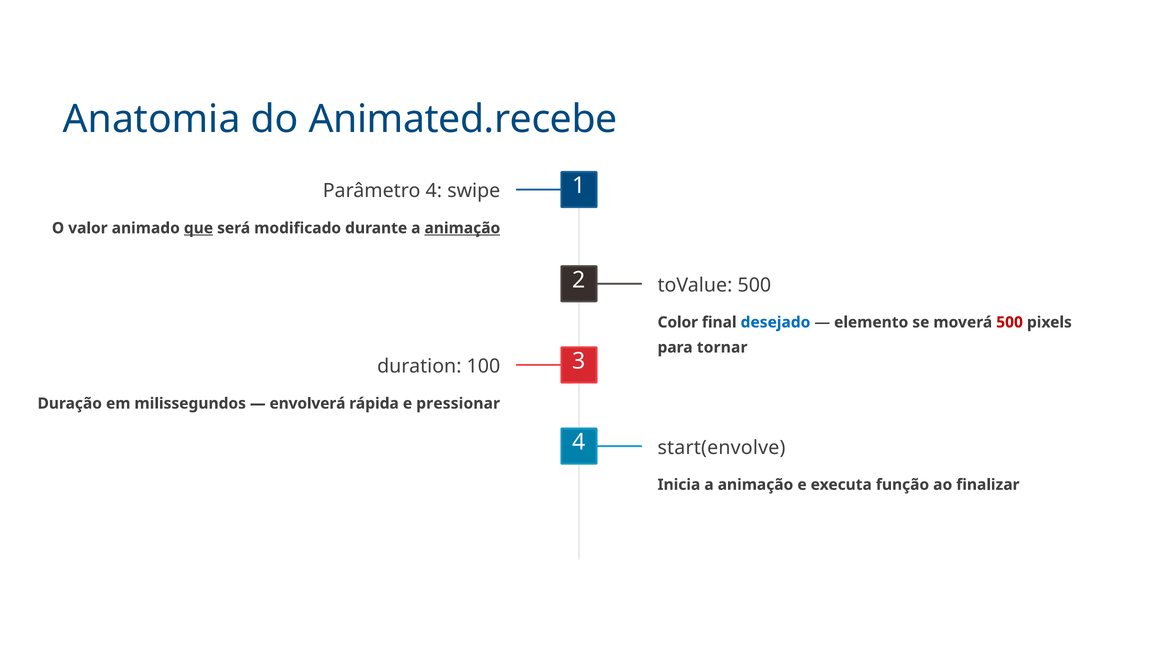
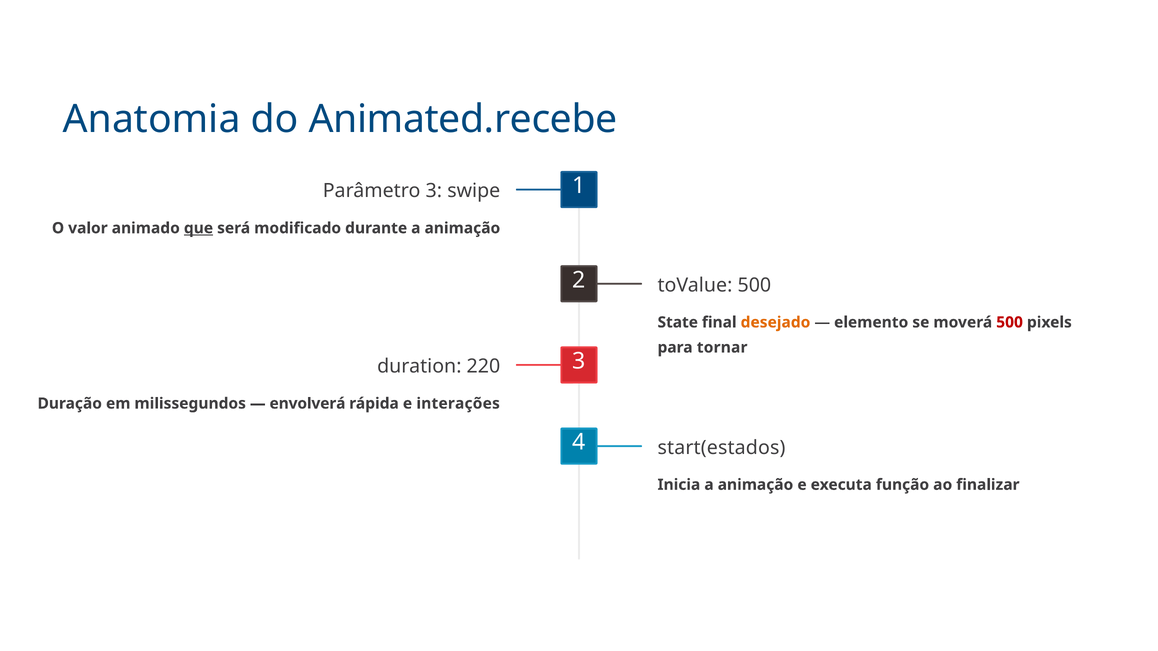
Parâmetro 4: 4 -> 3 (434, 191)
animação underline: present -> none (462, 228)
Color: Color -> State (678, 323)
desejado colour: blue -> orange (775, 323)
100: 100 -> 220 (483, 367)
pressionar: pressionar -> interações (458, 404)
start(envolve: start(envolve -> start(estados (721, 448)
